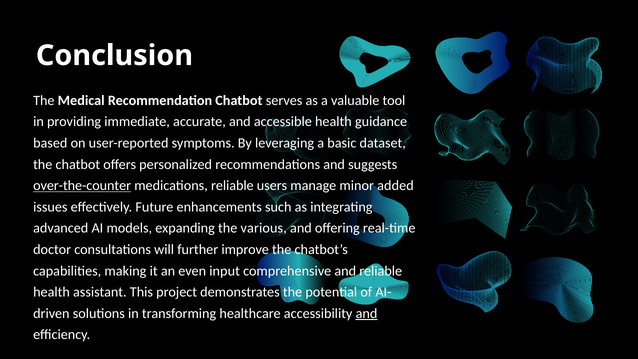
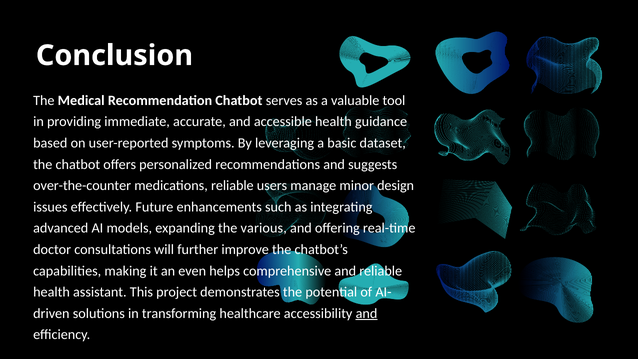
over-the-counter underline: present -> none (82, 186)
added: added -> design (396, 186)
input: input -> helps (225, 271)
